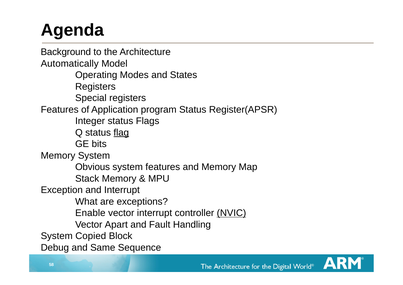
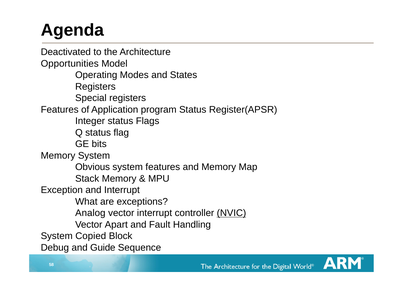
Background: Background -> Deactivated (66, 52)
Automatically: Automatically -> Opportunities (70, 64)
flag underline: present -> none (121, 132)
Enable: Enable -> Analog (90, 213)
Same: Same -> Guide (103, 247)
